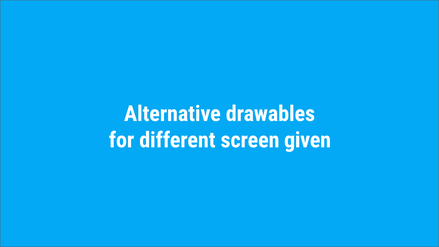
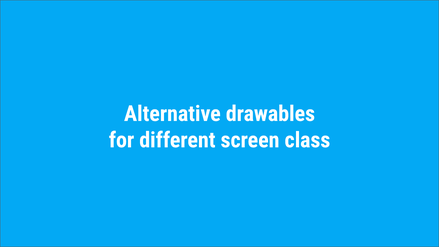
given: given -> class (307, 140)
